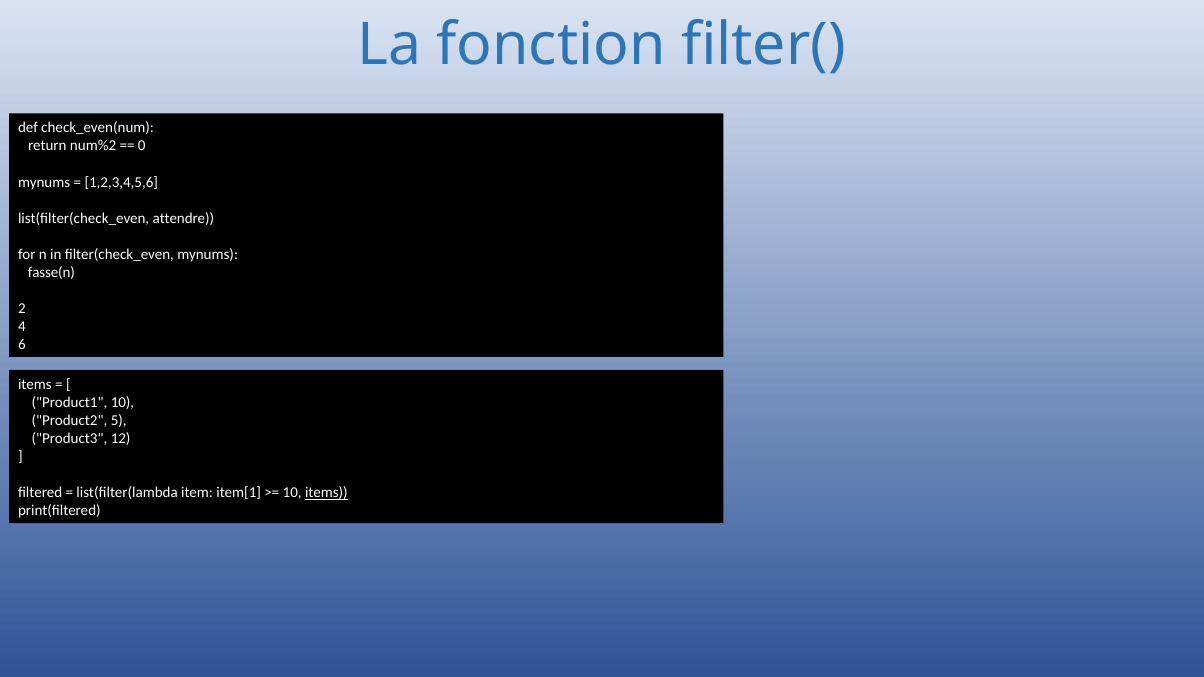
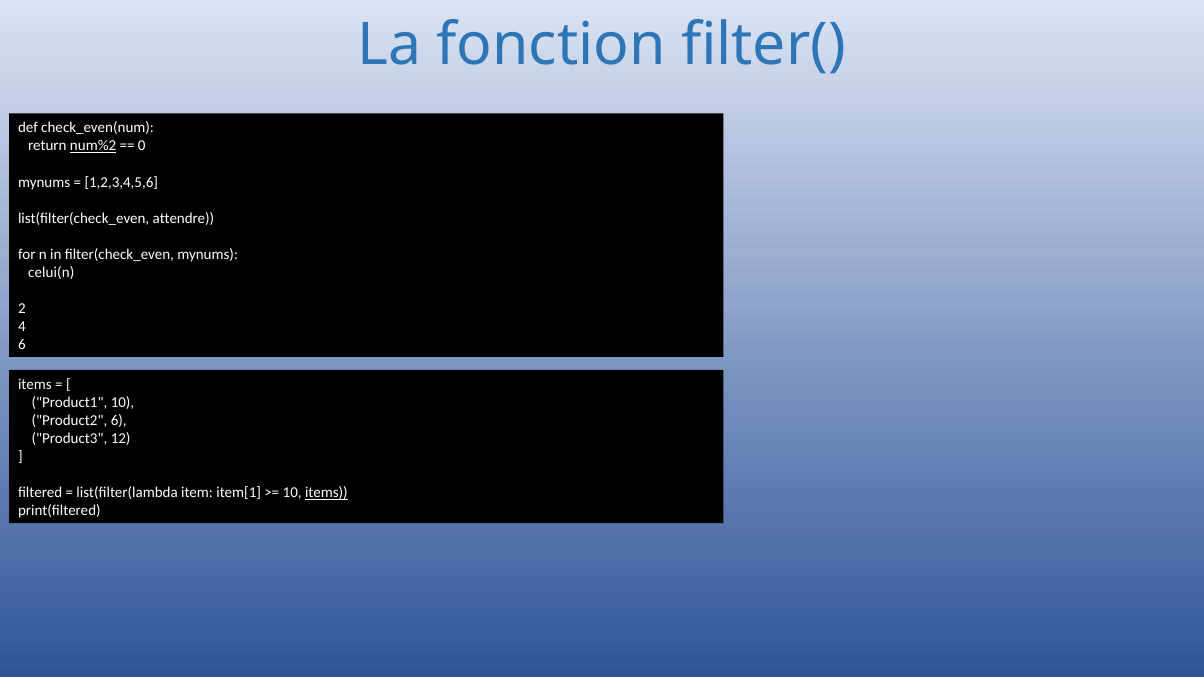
num%2 underline: none -> present (93, 146)
fasse(n: fasse(n -> celui(n (51, 272)
Product2 5: 5 -> 6 (119, 421)
